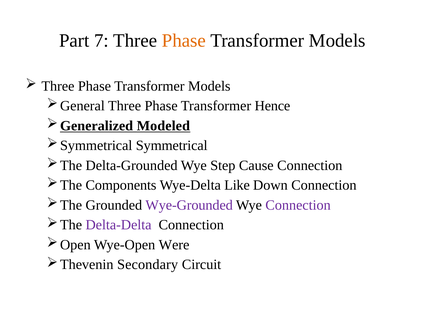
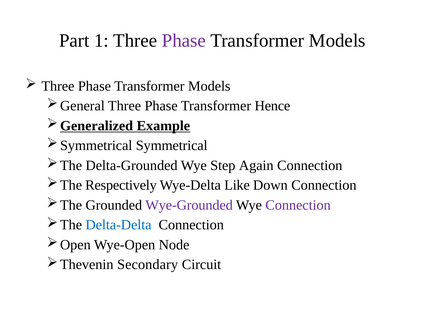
7: 7 -> 1 (101, 41)
Phase colour: orange -> purple (184, 41)
Modeled: Modeled -> Example (163, 126)
Cause: Cause -> Again (256, 165)
Components: Components -> Respectively (121, 185)
Delta-Delta colour: purple -> blue (119, 225)
Were: Were -> Node (174, 245)
